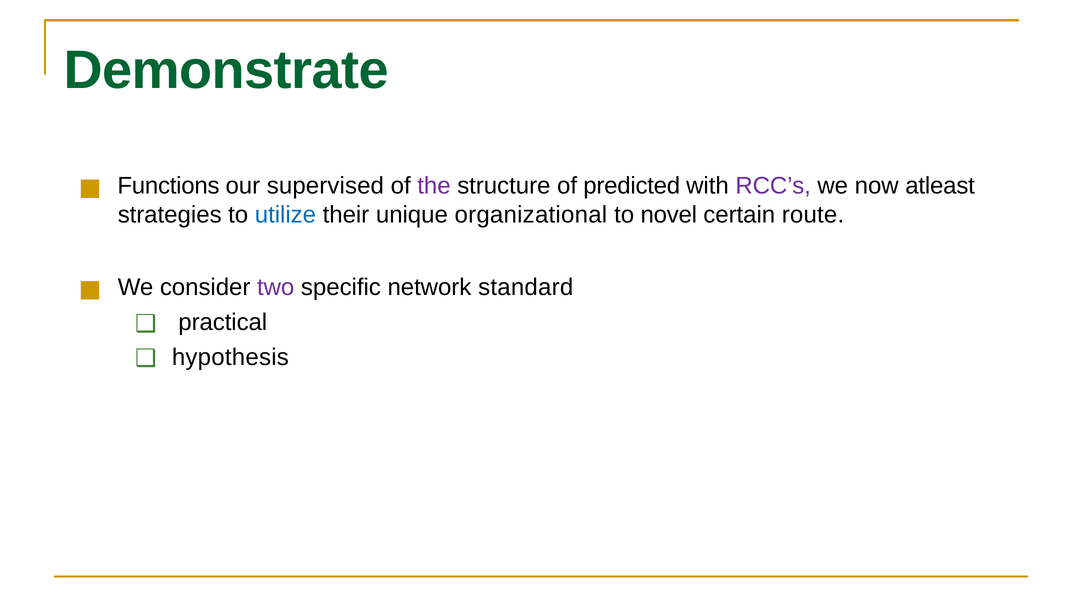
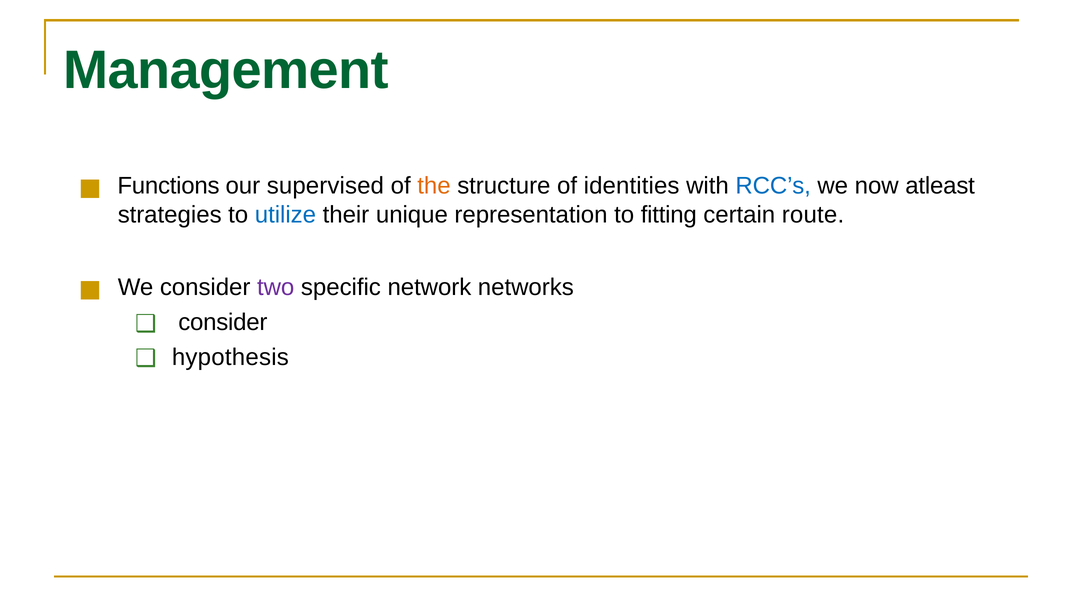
Demonstrate: Demonstrate -> Management (226, 70)
the colour: purple -> orange (434, 186)
predicted: predicted -> identities (632, 186)
RCC’s colour: purple -> blue (773, 186)
organizational: organizational -> representation (531, 215)
novel: novel -> fitting (669, 215)
standard: standard -> networks (526, 287)
practical: practical -> consider (223, 322)
